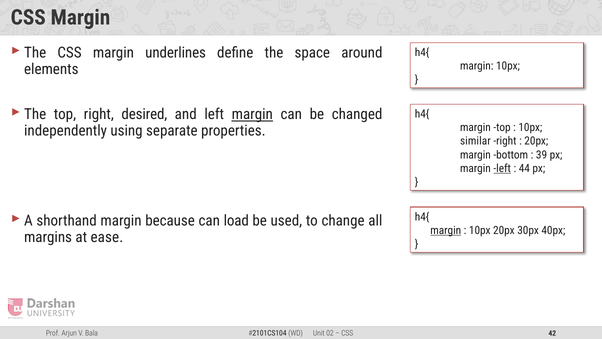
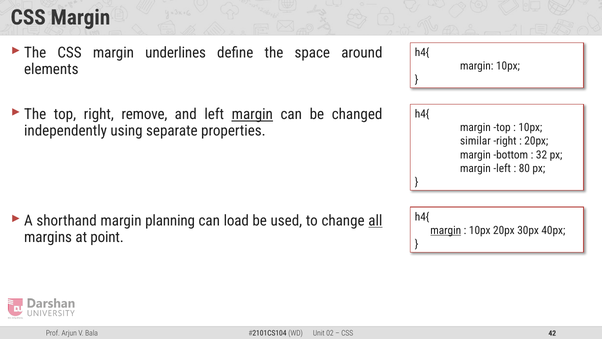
desired: desired -> remove (144, 114)
39: 39 -> 32 (542, 155)
left underline: present -> none (502, 168)
44: 44 -> 80 (524, 168)
because: because -> planning (170, 221)
all underline: none -> present (375, 221)
ease: ease -> point (107, 237)
